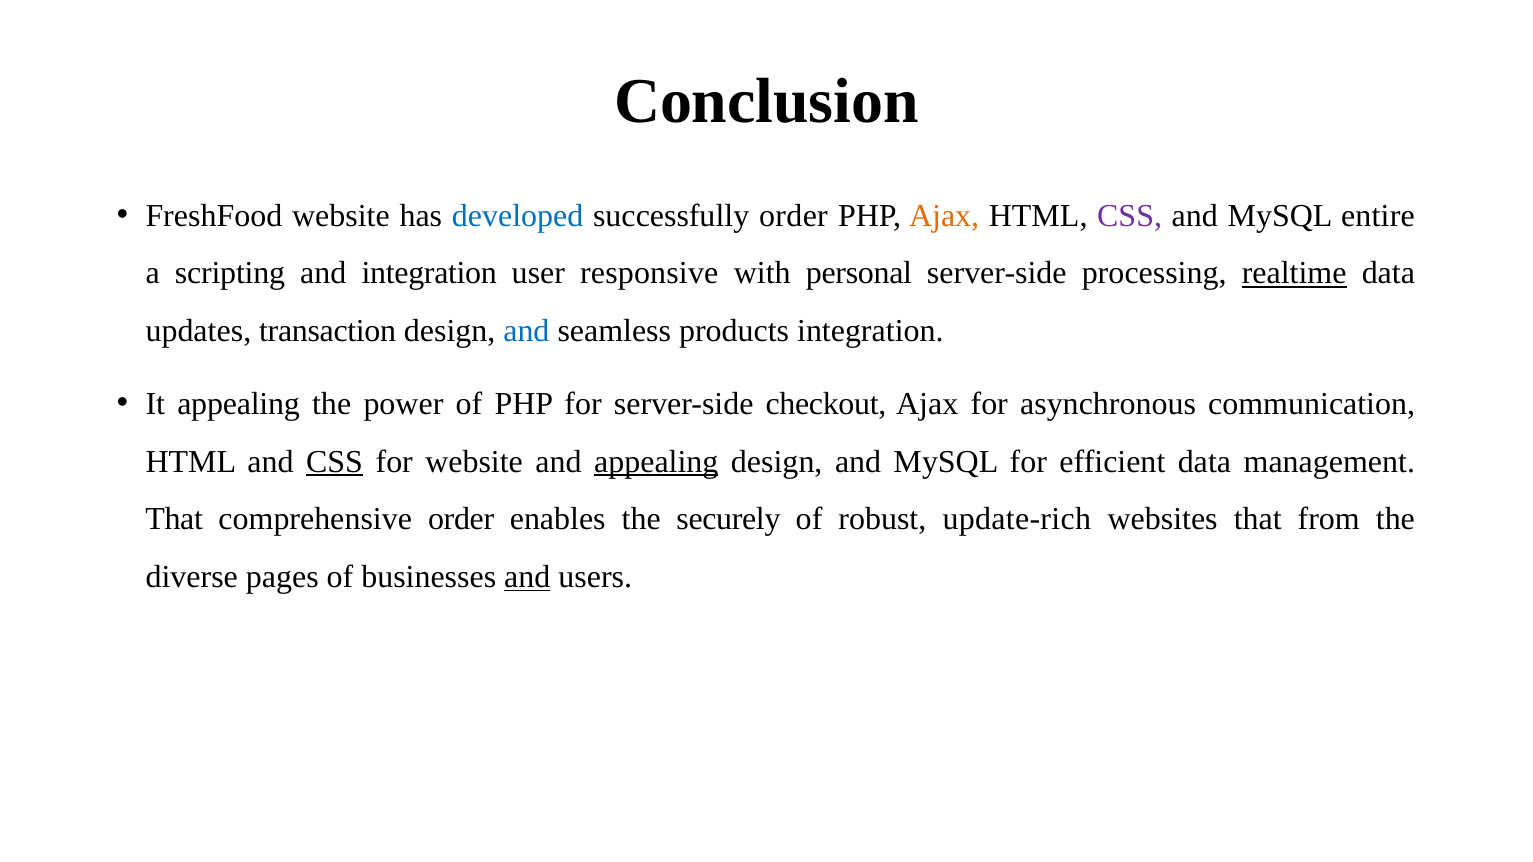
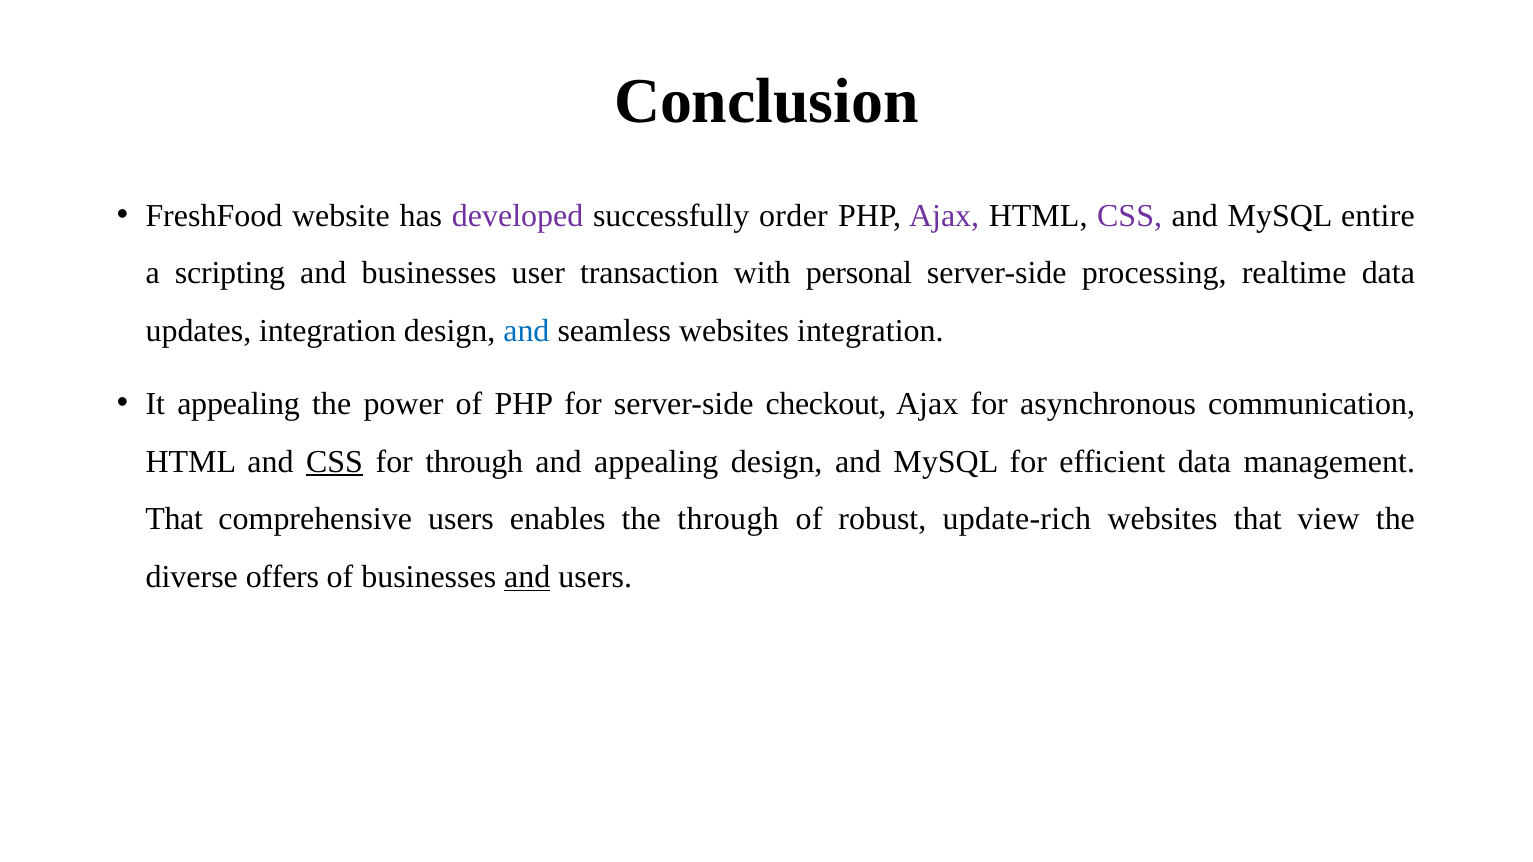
developed colour: blue -> purple (518, 216)
Ajax colour: orange -> purple (944, 216)
and integration: integration -> businesses (429, 273)
responsive: responsive -> transaction (649, 273)
realtime underline: present -> none (1294, 273)
updates transaction: transaction -> integration (328, 331)
seamless products: products -> websites (734, 331)
for website: website -> through (474, 462)
appealing underline: present -> none (656, 462)
comprehensive order: order -> users (461, 519)
the securely: securely -> through (728, 519)
from: from -> view (1329, 519)
pages: pages -> offers (282, 577)
